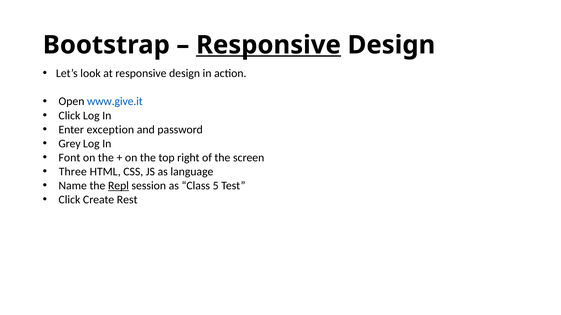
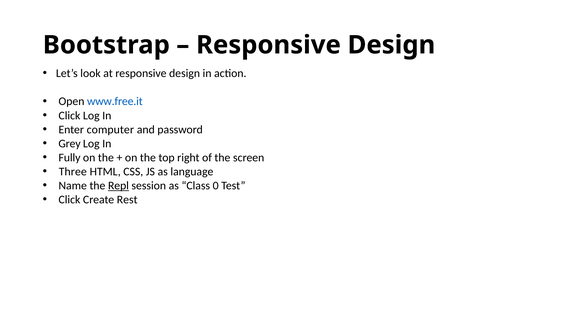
Responsive underline: present -> none (268, 45)
www.give.it: www.give.it -> www.free.it (115, 102)
exception: exception -> computer (110, 130)
Font: Font -> Fully (70, 158)
5: 5 -> 0 (216, 186)
